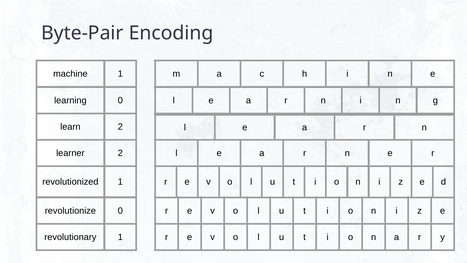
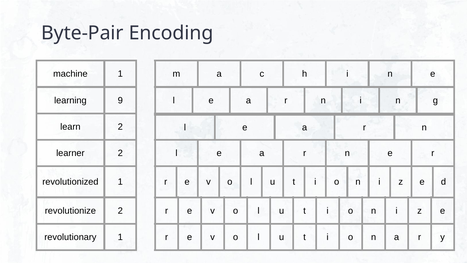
learning 0: 0 -> 9 (120, 100)
revolutionize 0: 0 -> 2 (120, 210)
